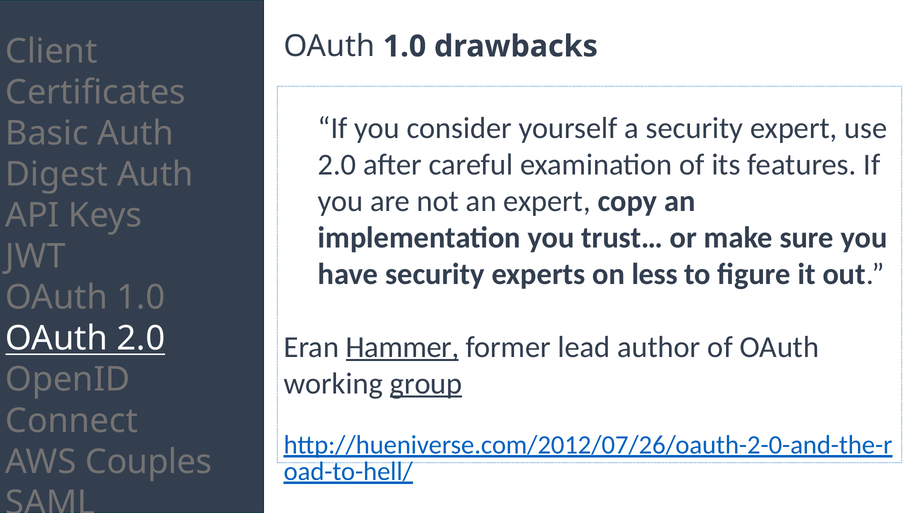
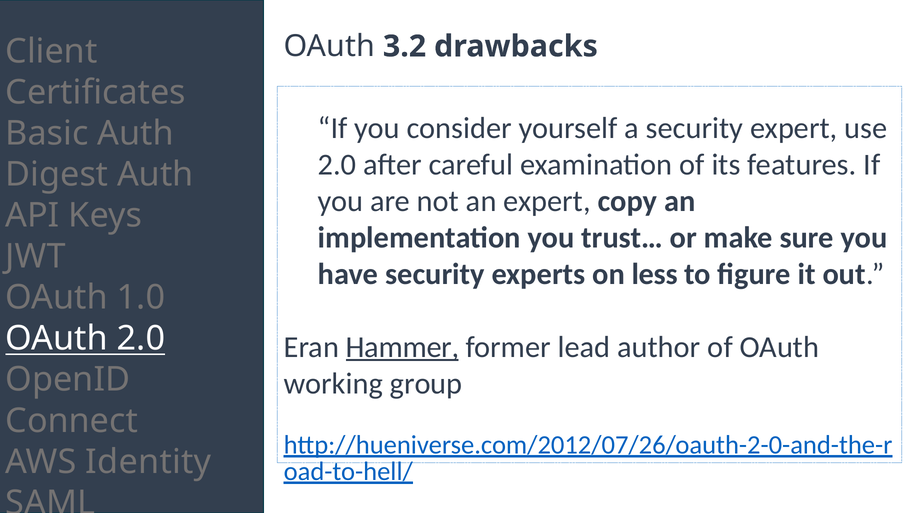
1.0: 1.0 -> 3.2 (405, 46)
group underline: present -> none (426, 384)
Couples: Couples -> Identity (148, 462)
